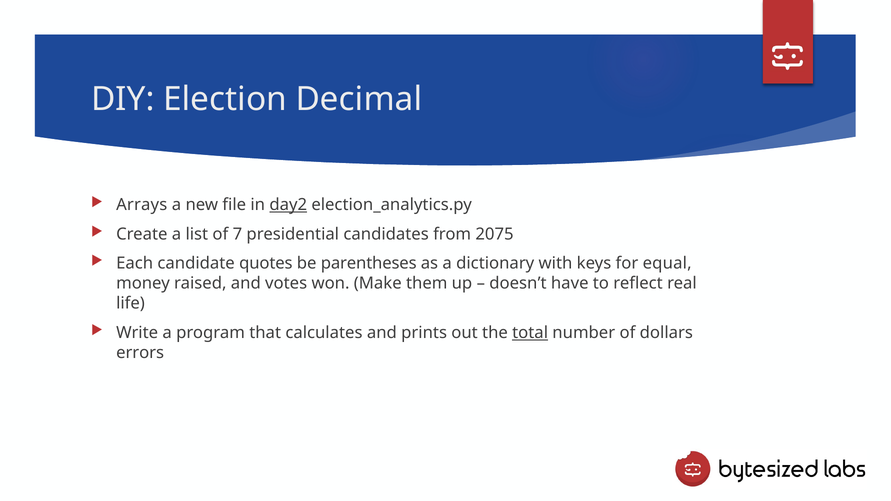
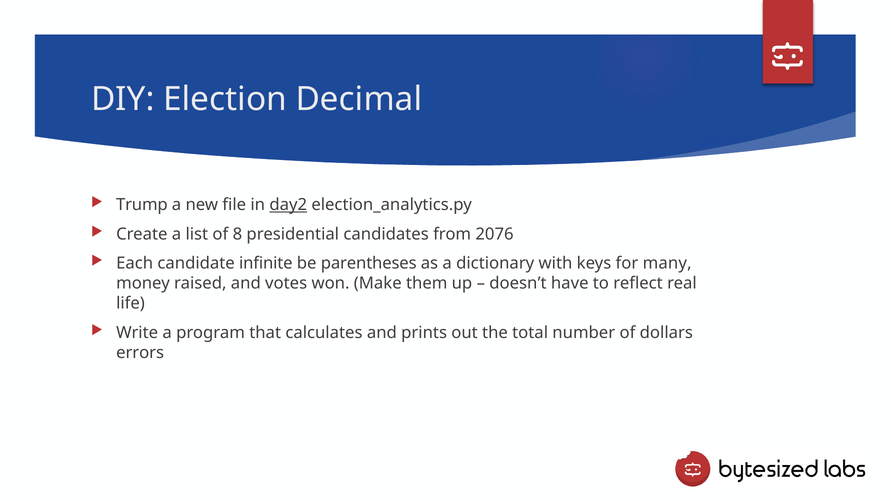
Arrays: Arrays -> Trump (142, 205)
7: 7 -> 8 (237, 234)
2075: 2075 -> 2076 (495, 234)
quotes: quotes -> infinite (266, 263)
equal: equal -> many (667, 263)
total underline: present -> none (530, 333)
